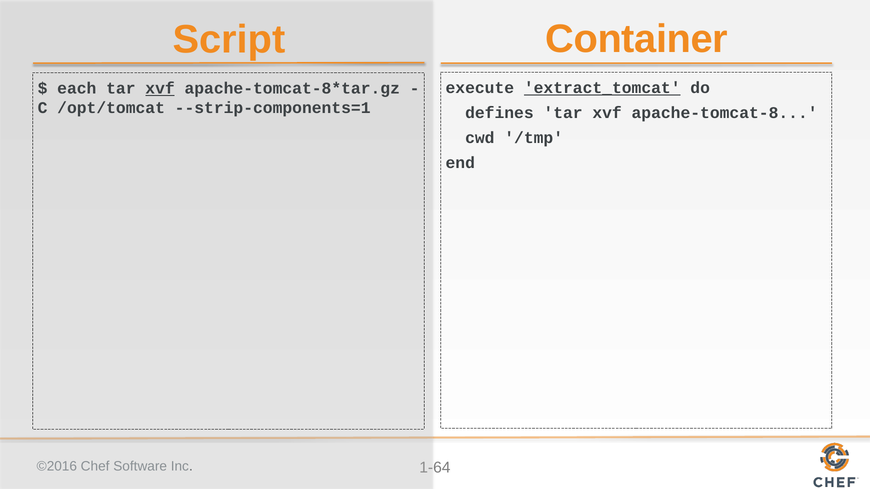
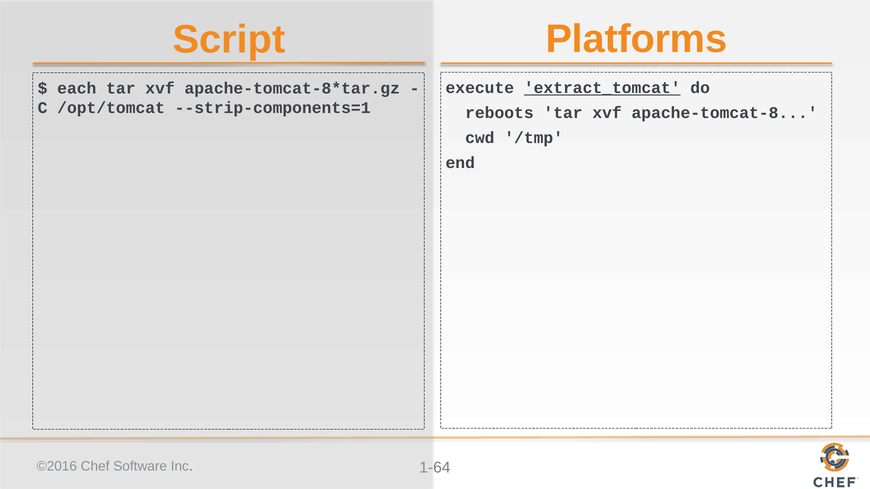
Container: Container -> Platforms (636, 39)
xvf underline: present -> none (160, 89)
defines: defines -> reboots (499, 113)
